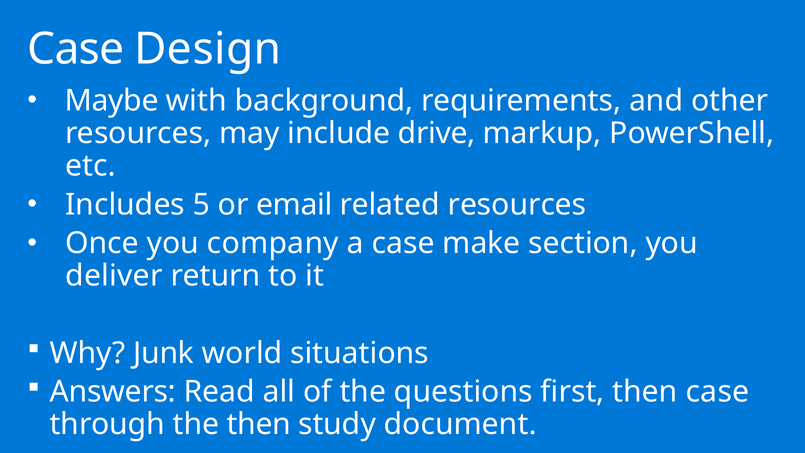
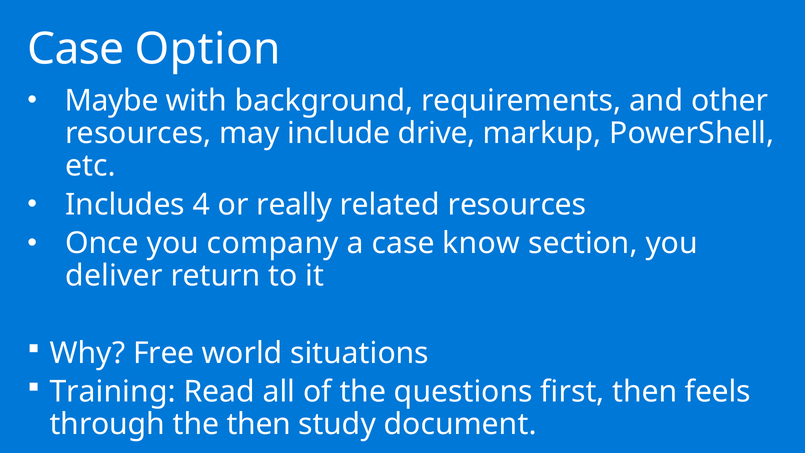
Design: Design -> Option (208, 49)
5: 5 -> 4 (201, 205)
email: email -> really (294, 205)
make: make -> know (481, 243)
Junk: Junk -> Free (164, 353)
Answers: Answers -> Training (113, 392)
then case: case -> feels (718, 392)
